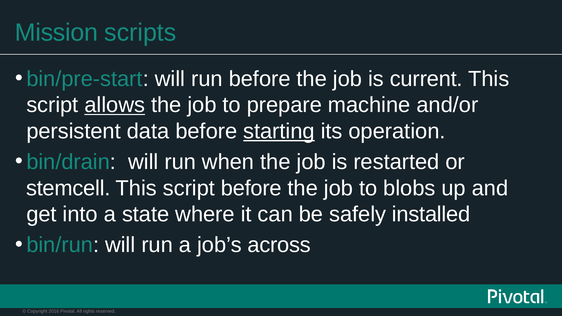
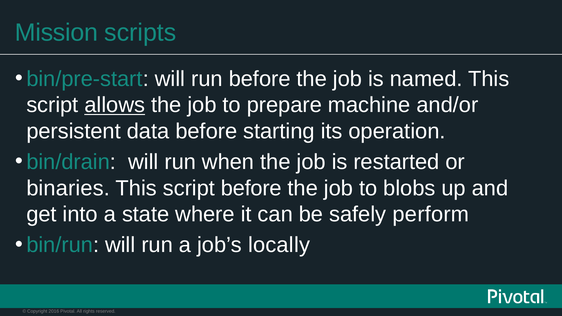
current: current -> named (426, 79)
starting underline: present -> none (279, 131)
stemcell: stemcell -> binaries (68, 188)
installed: installed -> perform (431, 214)
across: across -> locally (279, 245)
